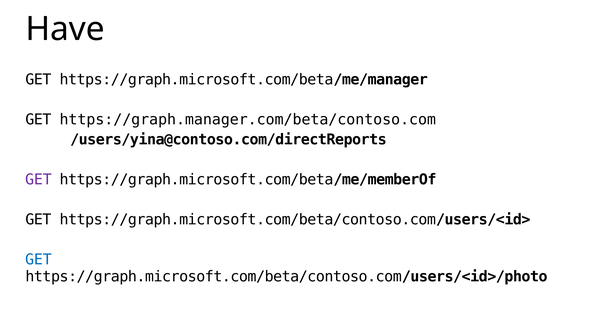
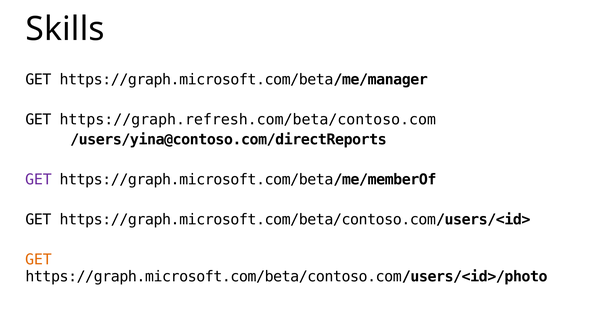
Have: Have -> Skills (65, 29)
https://graph.manager.com/beta/contoso.com: https://graph.manager.com/beta/contoso.com -> https://graph.refresh.com/beta/contoso.com (248, 120)
GET colour: blue -> orange (38, 260)
